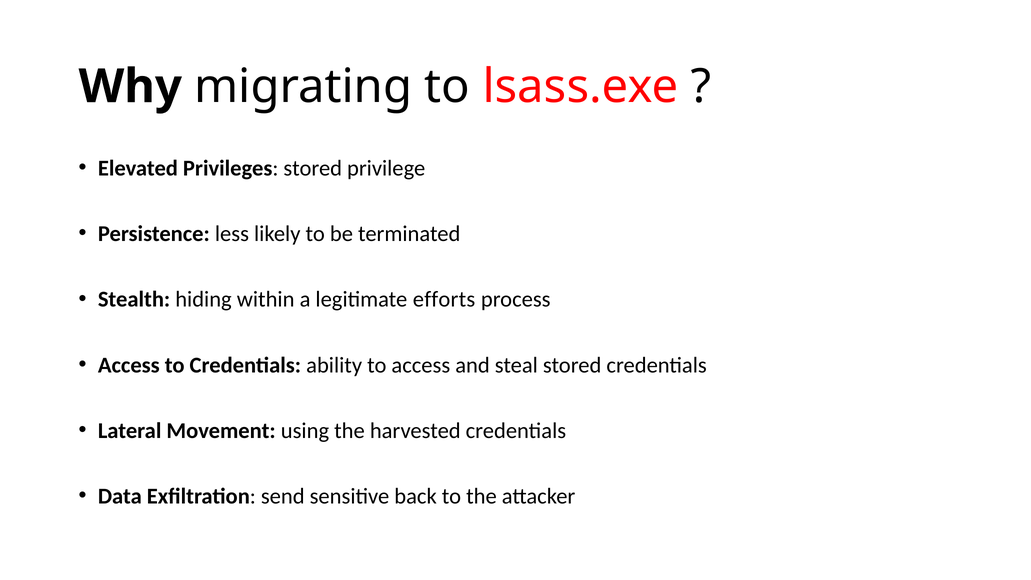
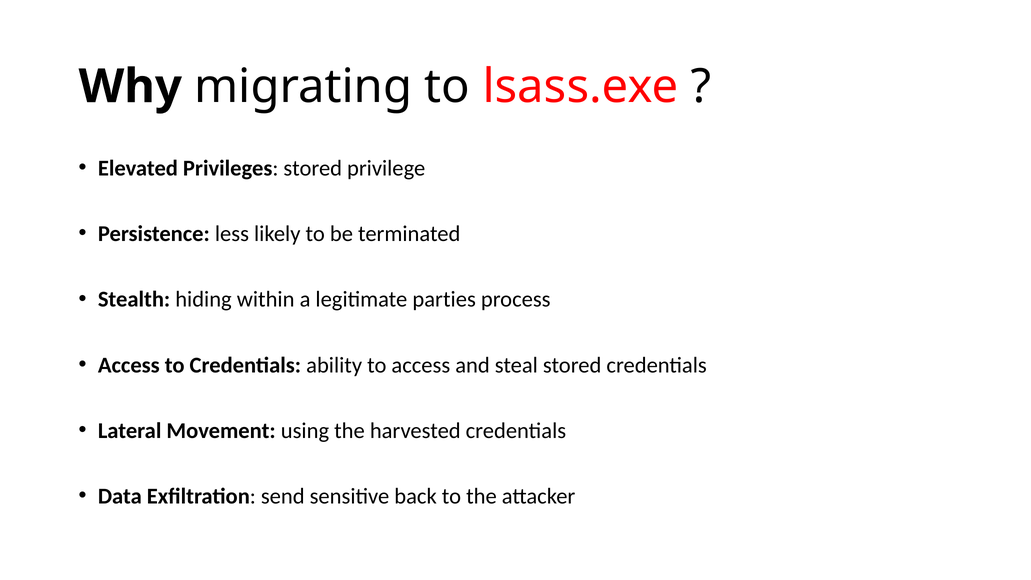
efforts: efforts -> parties (444, 299)
